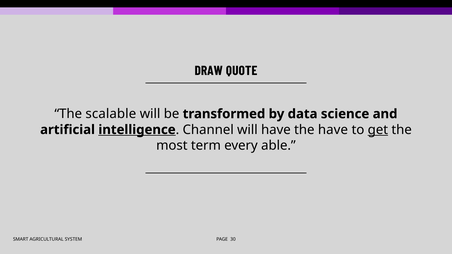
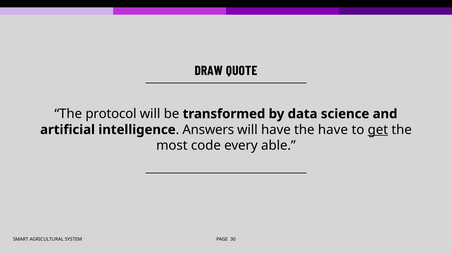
scalable: scalable -> protocol (111, 114)
intelligence underline: present -> none (137, 130)
Channel: Channel -> Answers (208, 130)
term: term -> code (206, 146)
